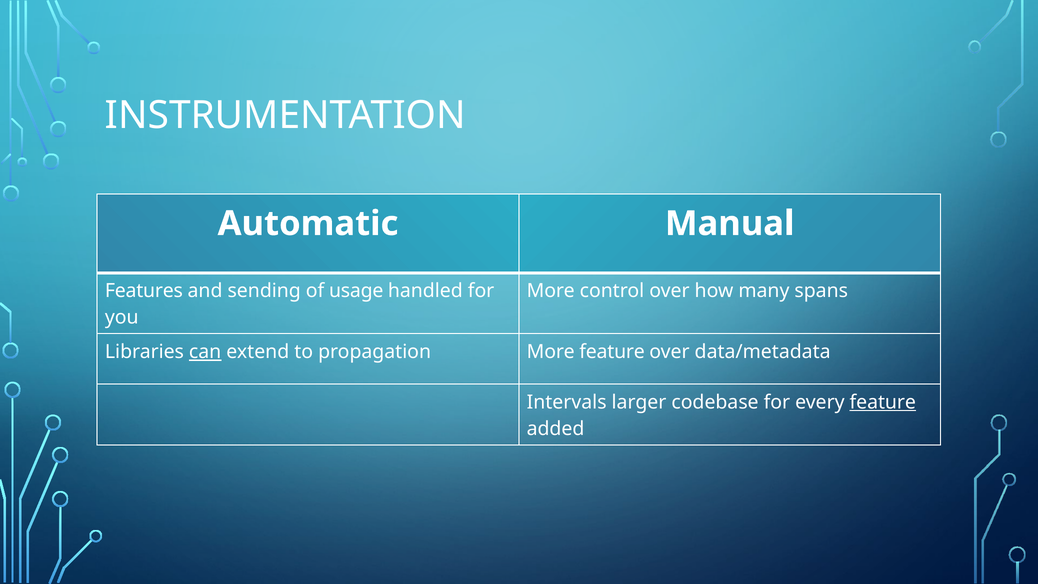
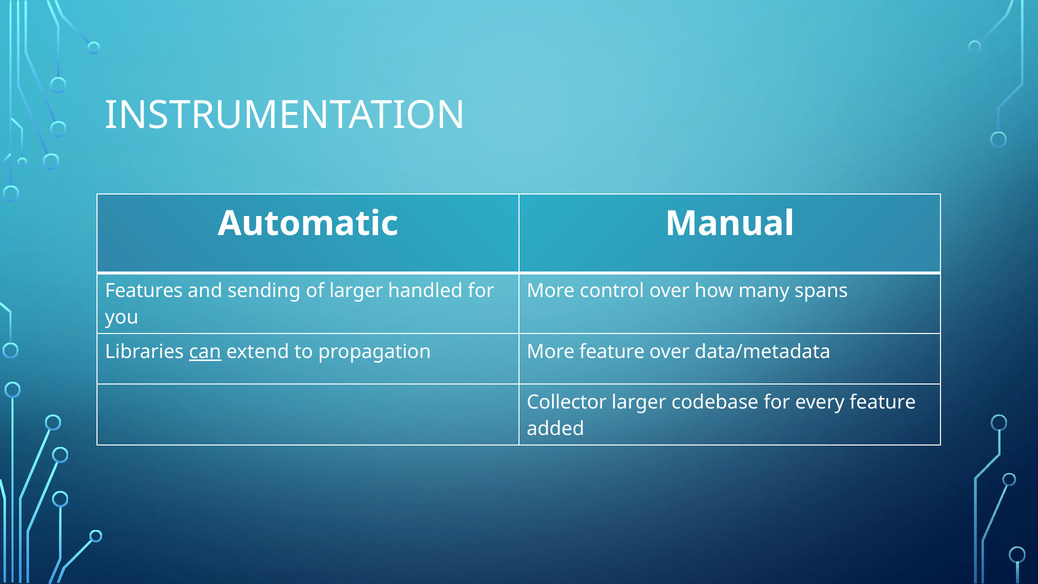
of usage: usage -> larger (356, 291)
Intervals: Intervals -> Collector (567, 402)
feature underline: present -> none (883, 402)
